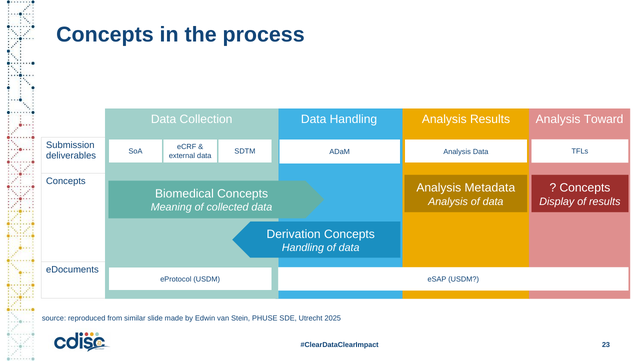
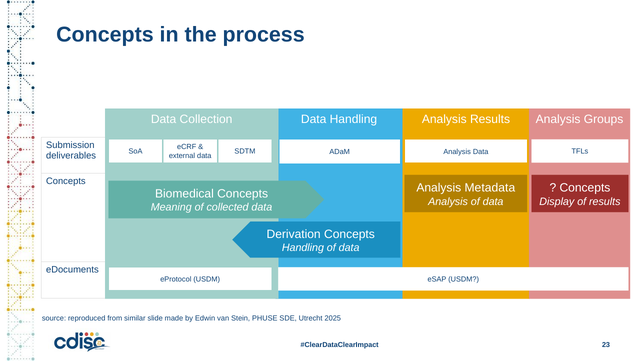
Toward: Toward -> Groups (604, 119)
